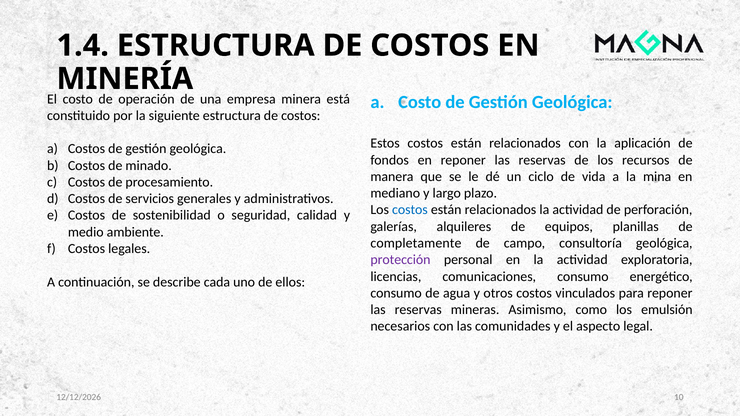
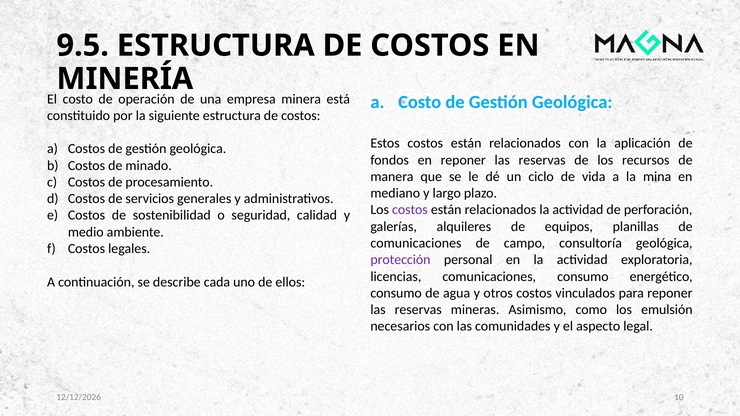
1.4: 1.4 -> 9.5 (83, 46)
costos colour: blue -> purple (410, 210)
completamente: completamente -> comunicaciones (416, 243)
